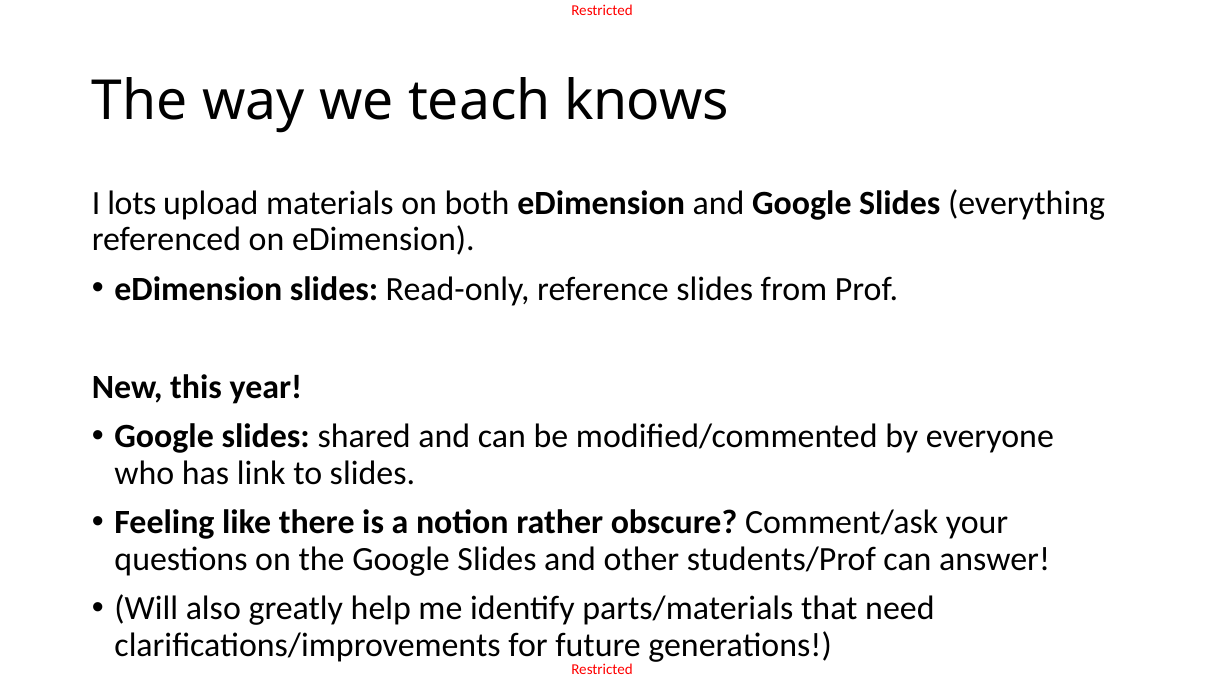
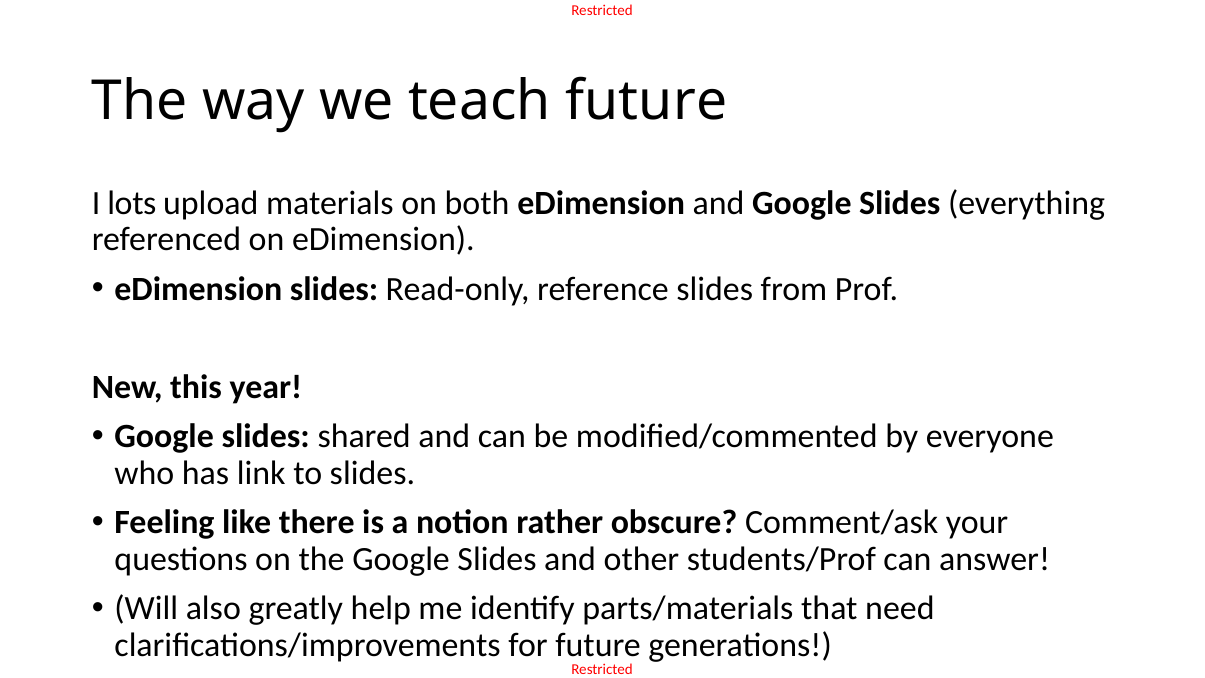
teach knows: knows -> future (646, 101)
